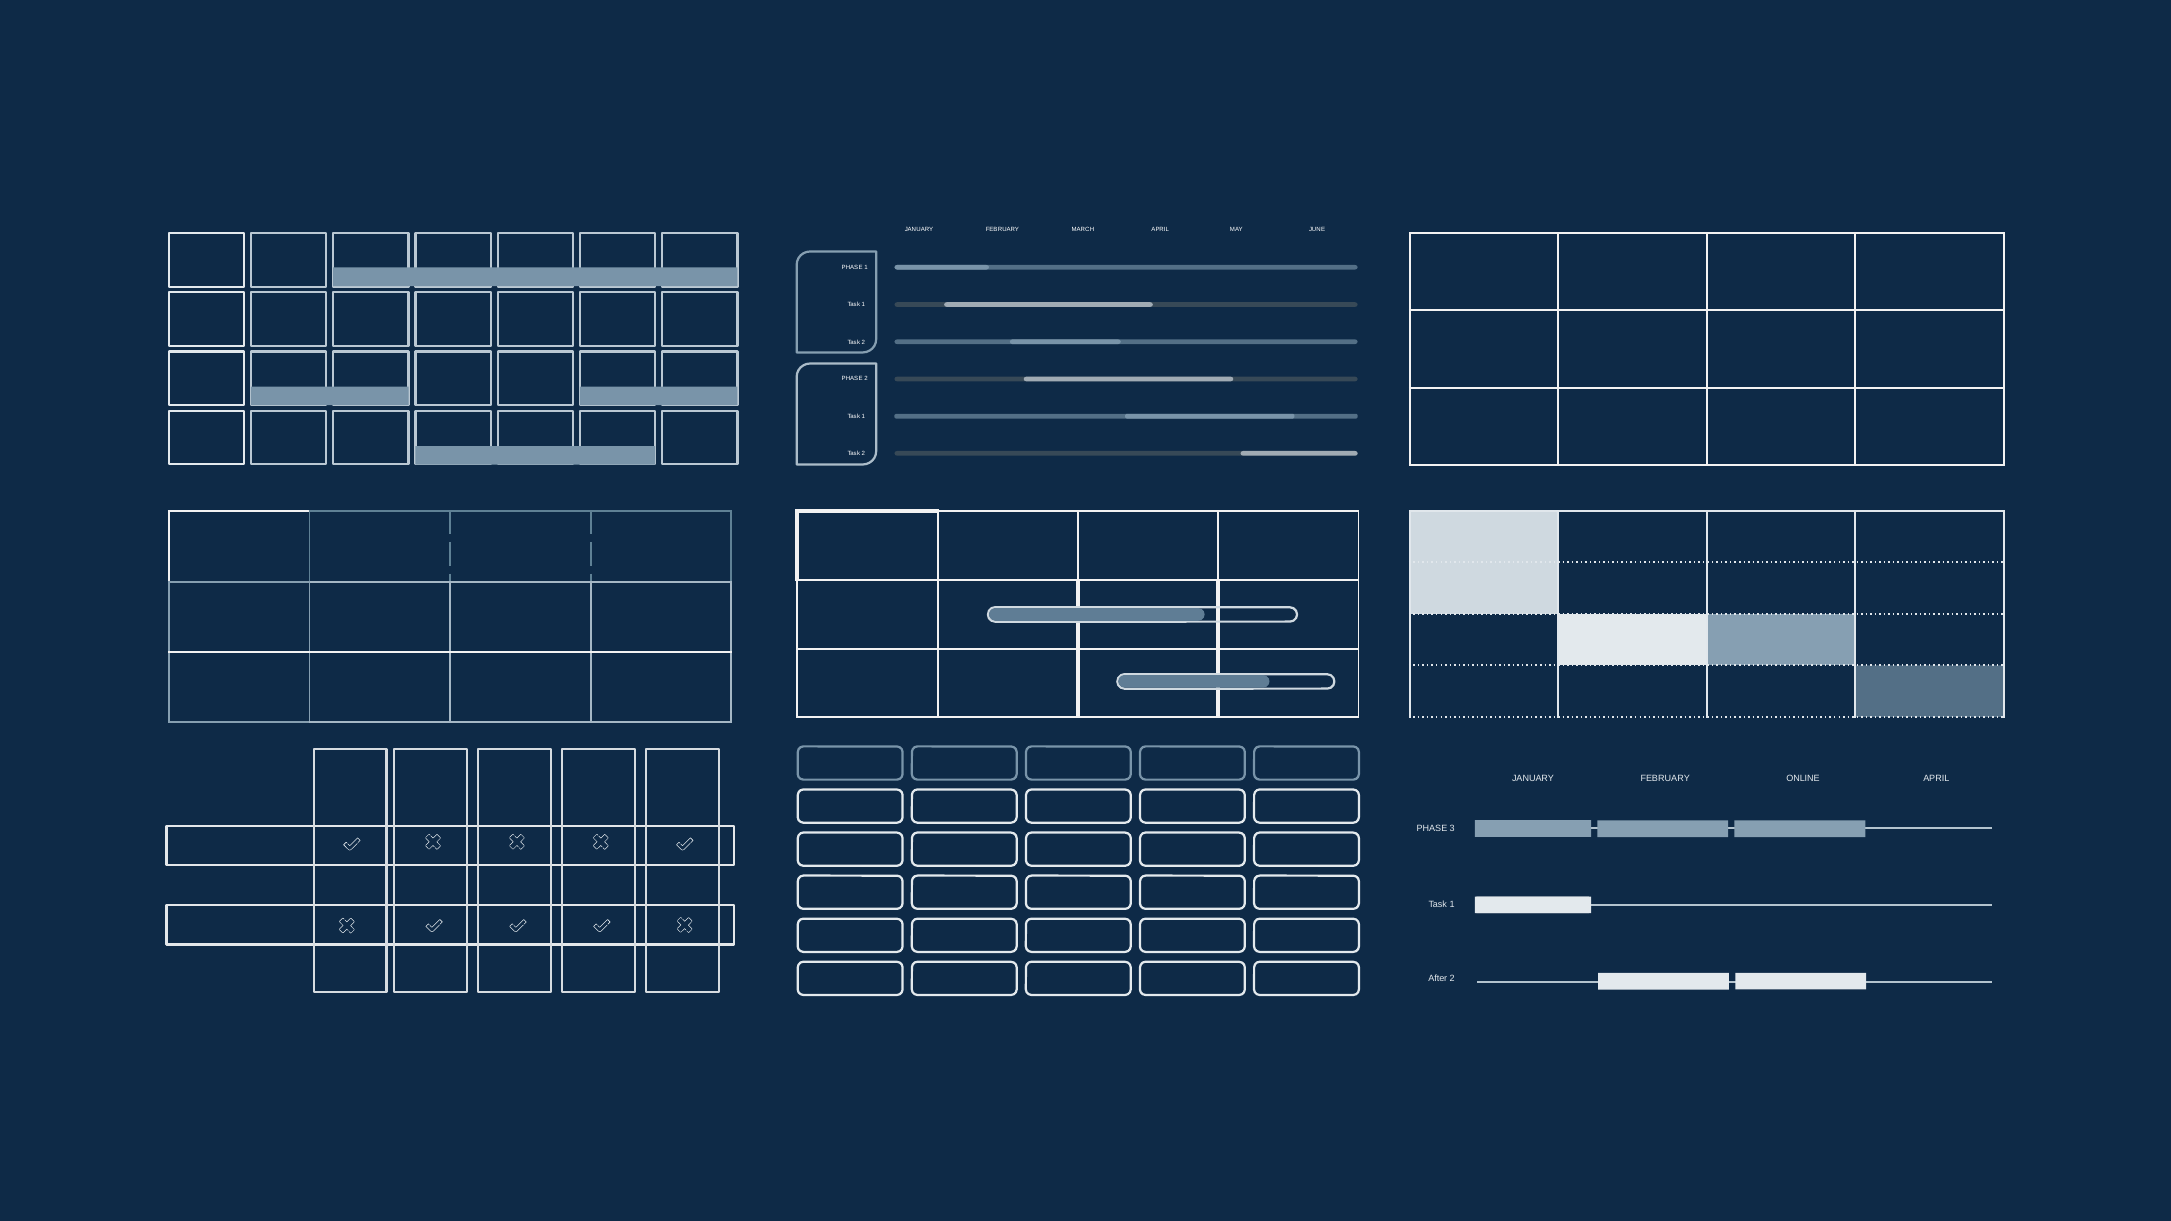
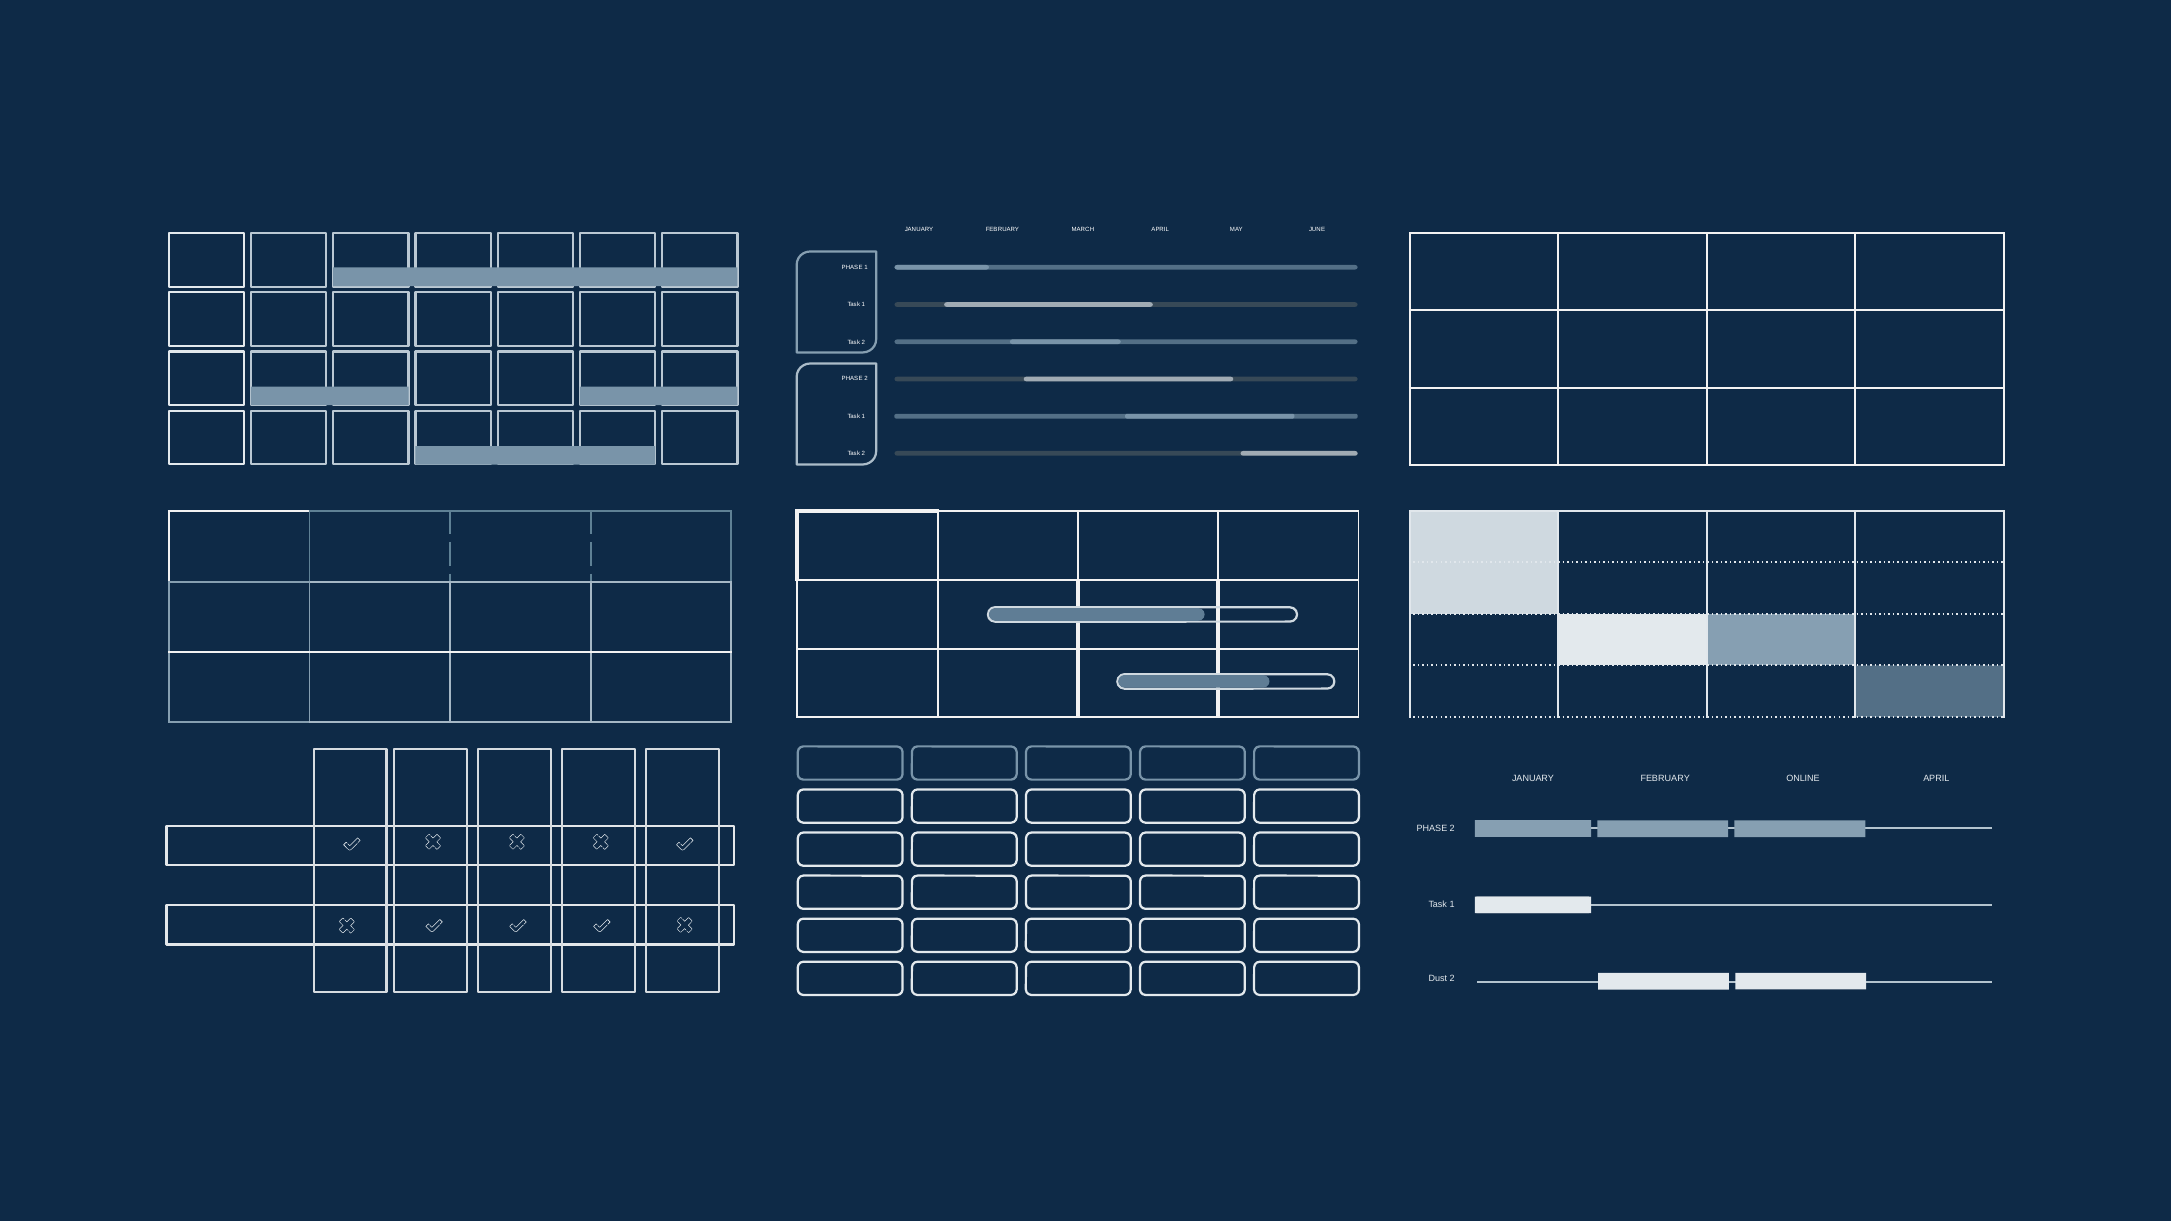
3: 3 -> 2 (1452, 829)
After: After -> Dust (1438, 979)
